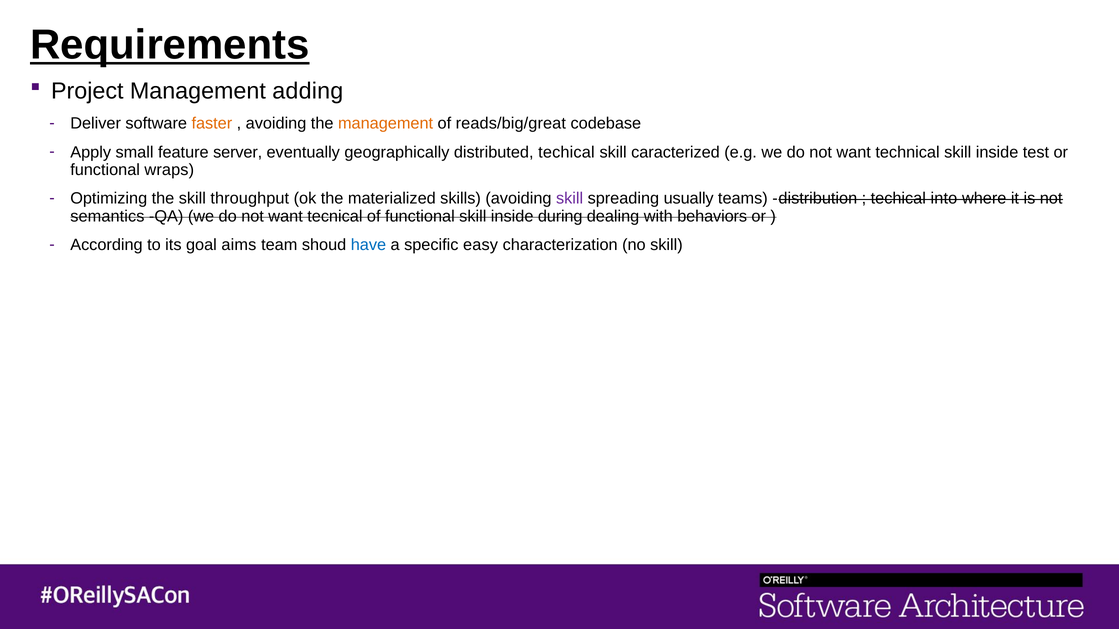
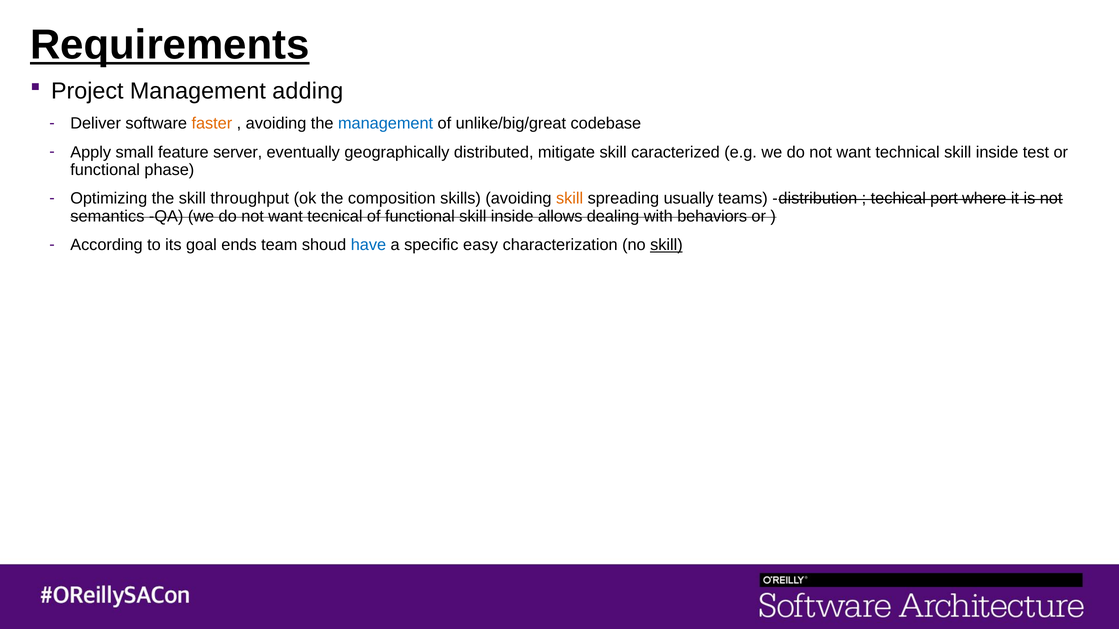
management colour: orange -> blue (386, 124)
reads/big/great: reads/big/great -> unlike/big/great (511, 124)
distributed techical: techical -> mitigate (567, 152)
wraps: wraps -> phase (169, 170)
materialized: materialized -> composition (392, 199)
skill colour: purple -> orange (570, 199)
into: into -> port (944, 199)
during: during -> allows (560, 216)
aims: aims -> ends (239, 245)
skill underline: none -> present (666, 245)
